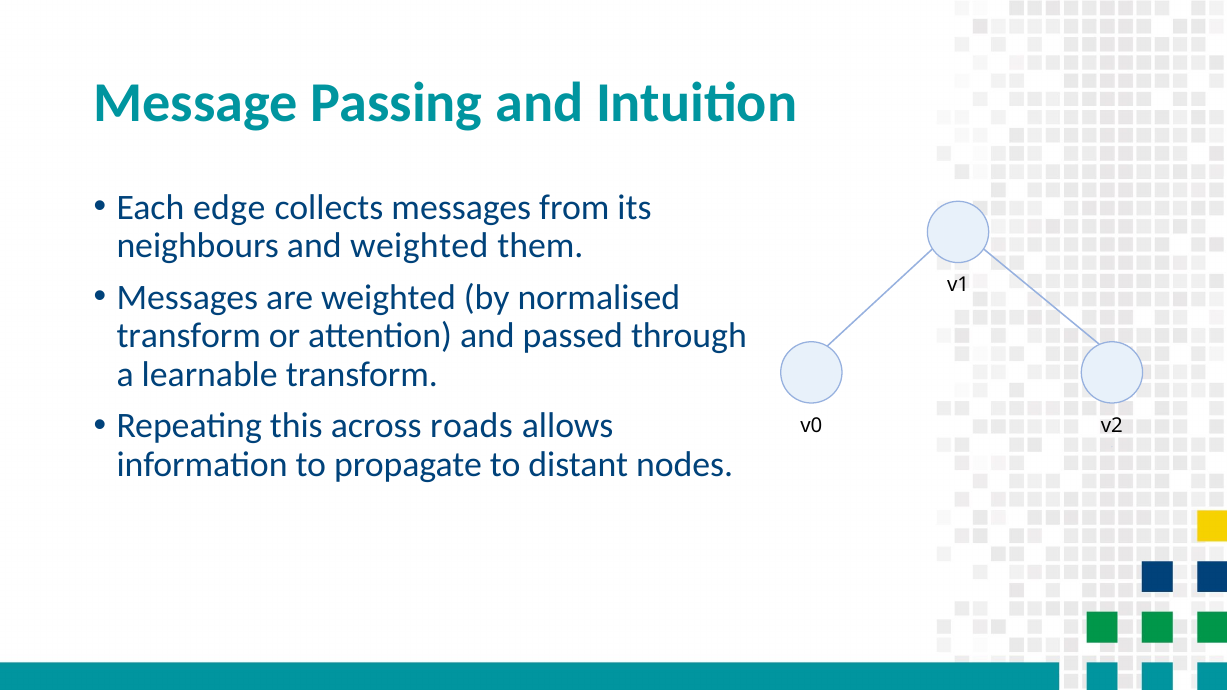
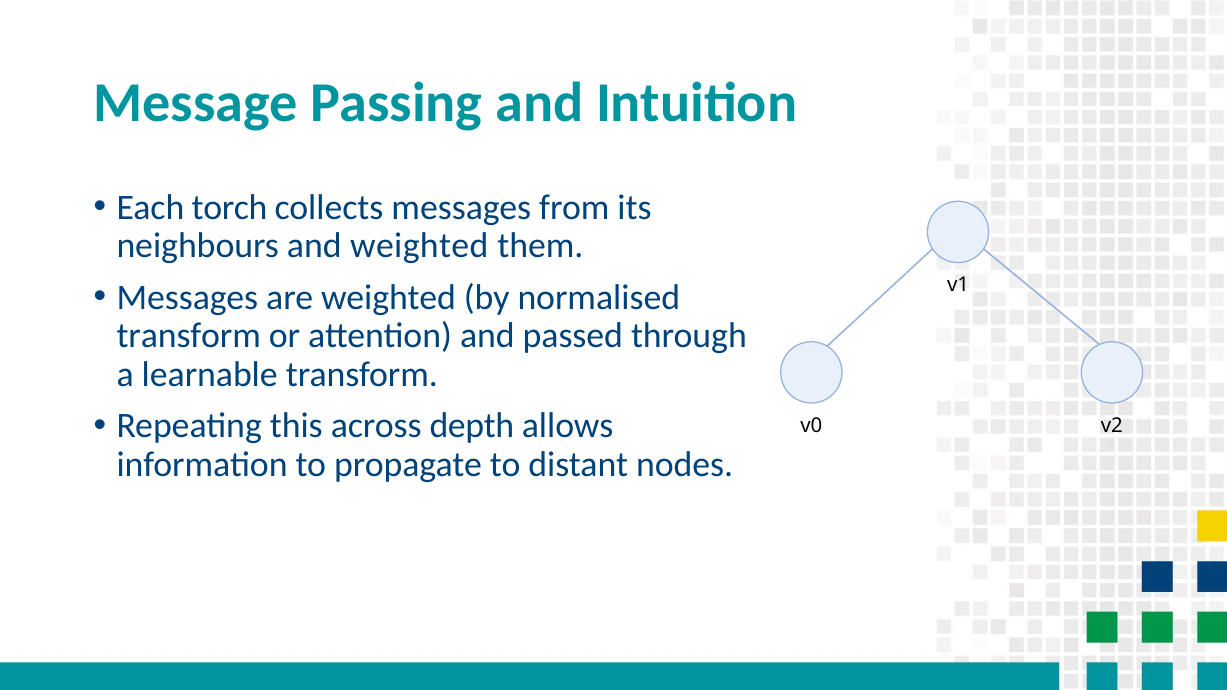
edge: edge -> torch (230, 207)
roads: roads -> depth (472, 426)
